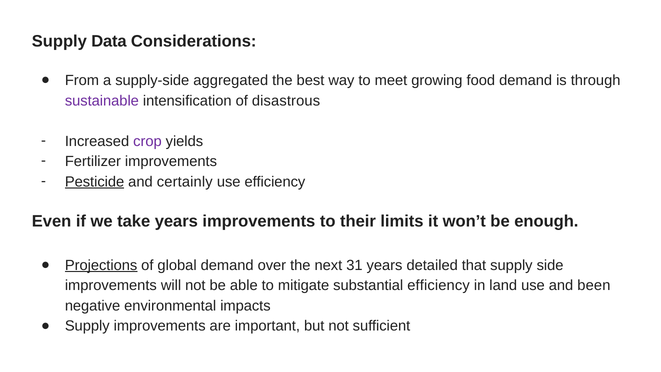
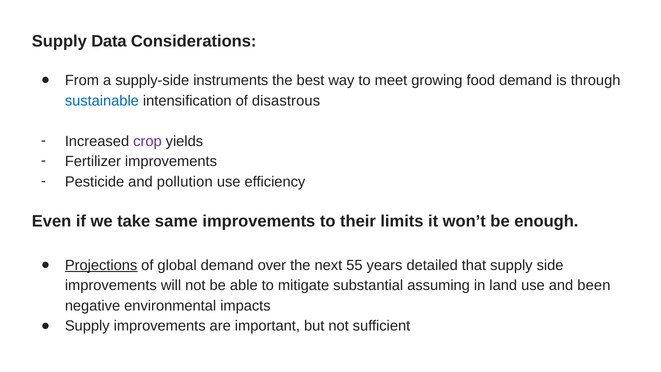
aggregated: aggregated -> instruments (231, 80)
sustainable colour: purple -> blue (102, 101)
Pesticide underline: present -> none (95, 182)
certainly: certainly -> pollution (185, 182)
take years: years -> same (176, 221)
31: 31 -> 55 (354, 265)
substantial efficiency: efficiency -> assuming (439, 285)
